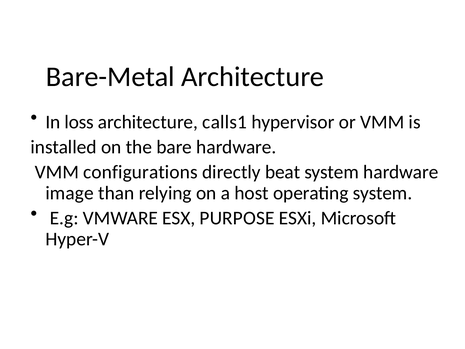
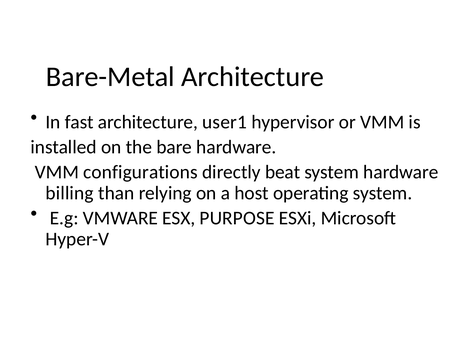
loss: loss -> fast (79, 122)
calls1: calls1 -> user1 (225, 122)
image: image -> billing (70, 193)
